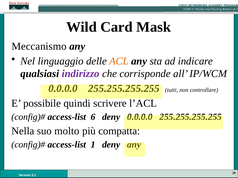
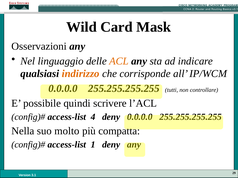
Meccanismo: Meccanismo -> Osservazioni (39, 46)
indirizzo colour: purple -> orange (81, 74)
6: 6 -> 4 (93, 117)
